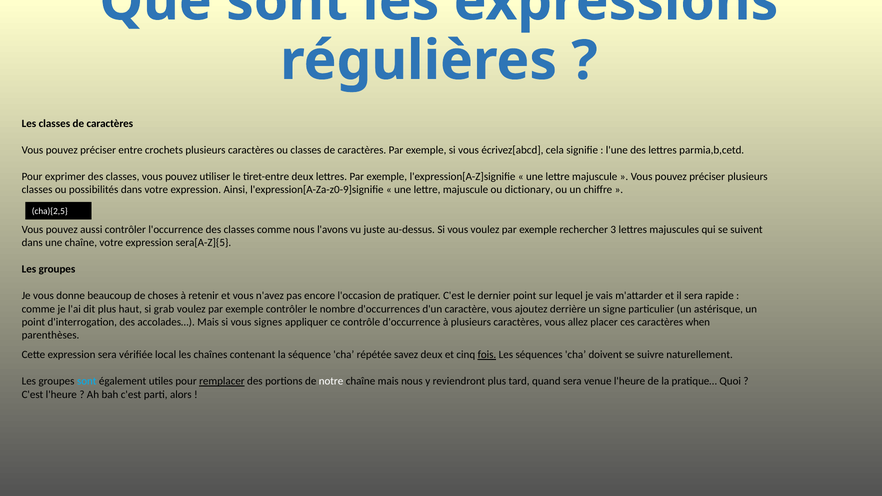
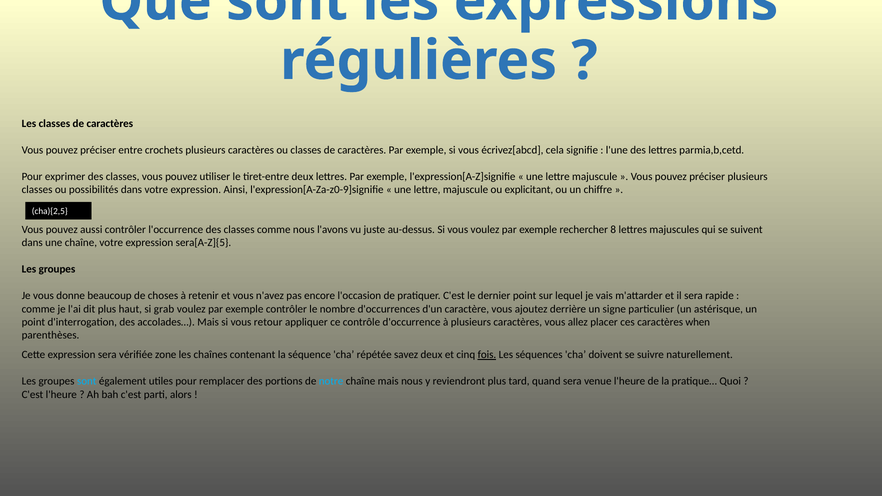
dictionary: dictionary -> explicitant (529, 190)
3: 3 -> 8 (613, 230)
signes: signes -> retour (268, 322)
local: local -> zone (166, 355)
remplacer underline: present -> none (222, 381)
notre colour: white -> light blue (331, 381)
